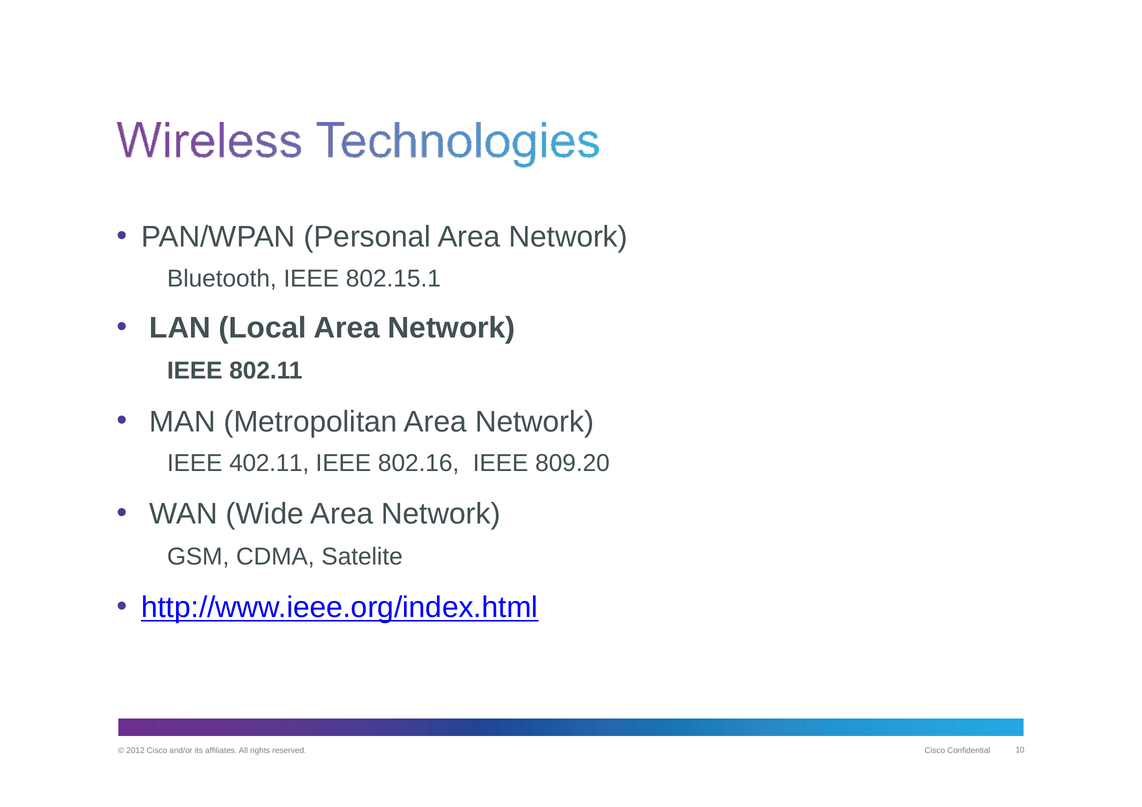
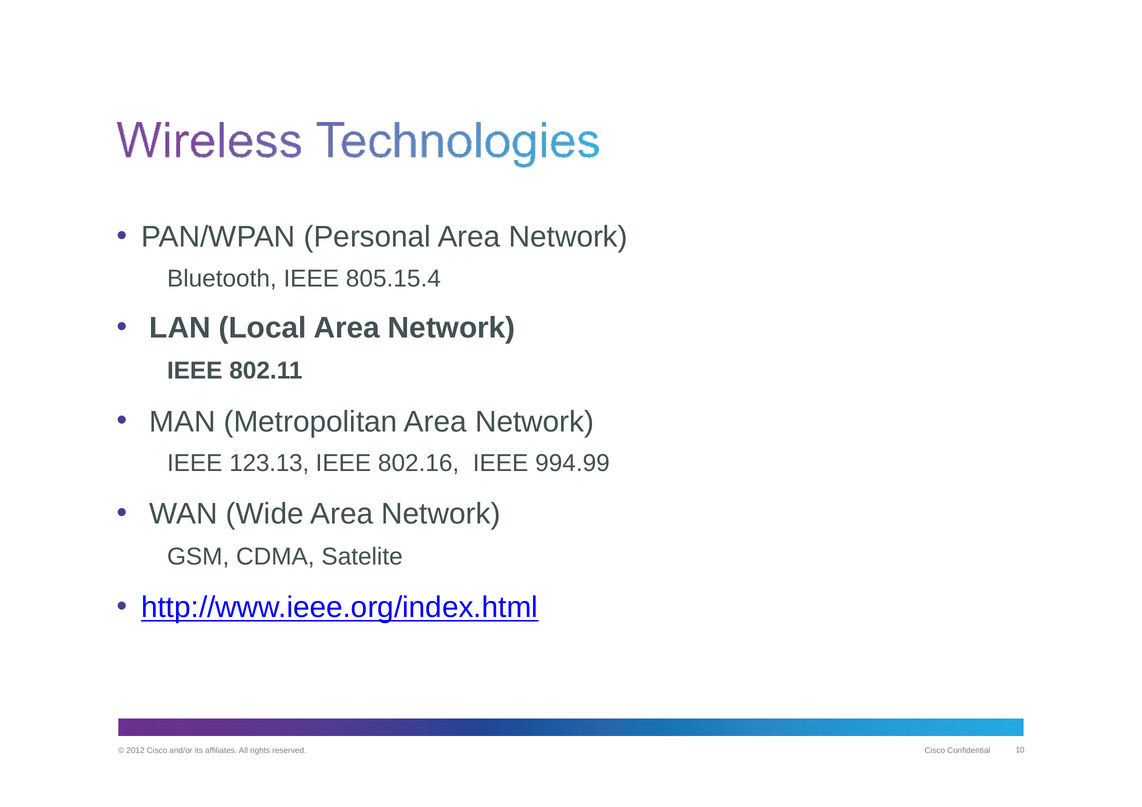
802.15.1: 802.15.1 -> 805.15.4 (393, 279)
402.11: 402.11 -> 123.13 (269, 463)
809.20: 809.20 -> 994.99 (572, 463)
